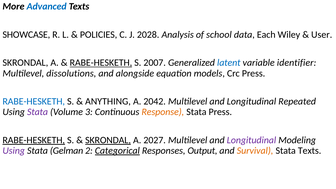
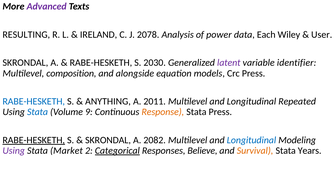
Advanced colour: blue -> purple (47, 6)
SHOWCASE: SHOWCASE -> RESULTING (26, 35)
POLICIES: POLICIES -> IRELAND (99, 35)
2028: 2028 -> 2078 (148, 35)
school: school -> power (219, 35)
RABE-HESKETH underline: present -> none (101, 63)
2007: 2007 -> 2030 (155, 63)
latent colour: blue -> purple (229, 63)
dissolutions: dissolutions -> composition (71, 73)
2042: 2042 -> 2011 (155, 101)
Stata colour: purple -> blue (38, 112)
3: 3 -> 9 (89, 112)
SKRONDAL underline: present -> none (108, 140)
2027: 2027 -> 2082 (155, 140)
Longitudinal colour: purple -> blue (251, 140)
Gelman: Gelman -> Market (66, 151)
Output: Output -> Believe (202, 151)
Stata Texts: Texts -> Years (310, 151)
